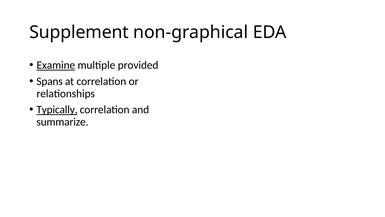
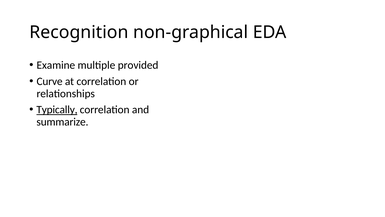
Supplement: Supplement -> Recognition (79, 32)
Examine underline: present -> none (56, 65)
Spans: Spans -> Curve (50, 81)
